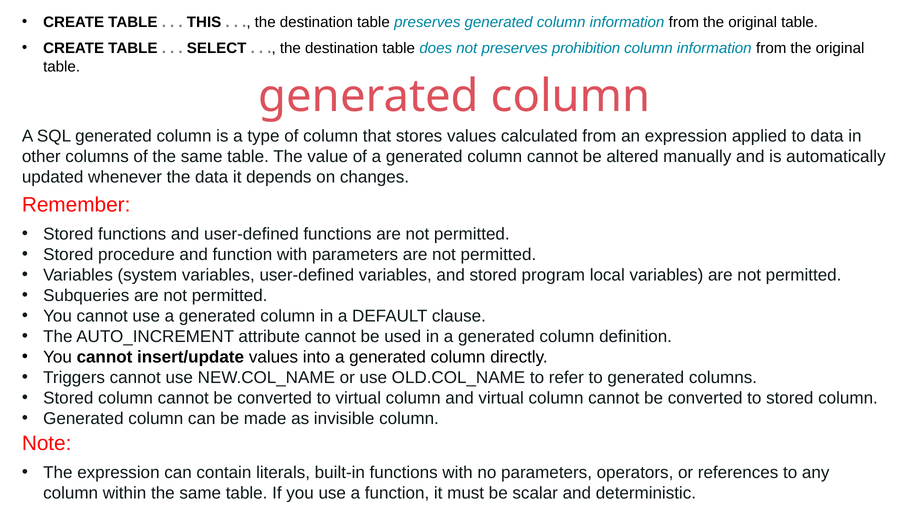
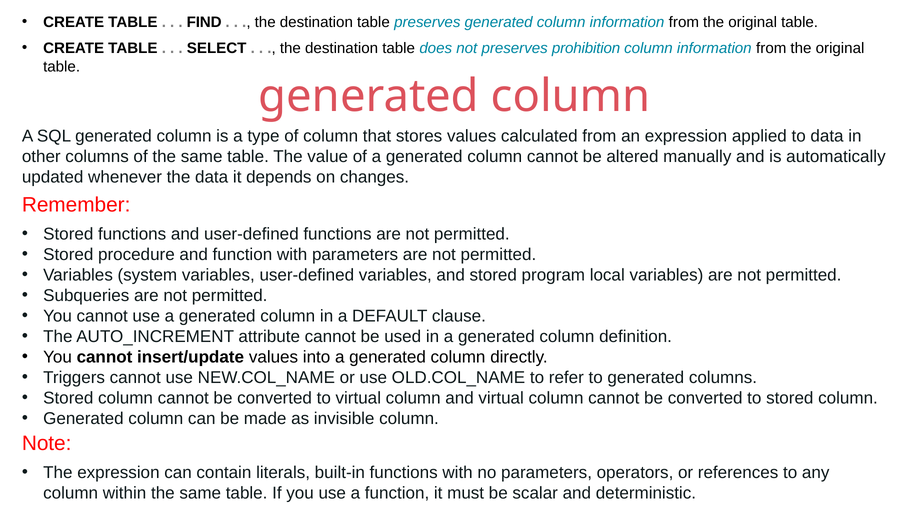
THIS: THIS -> FIND (204, 22)
